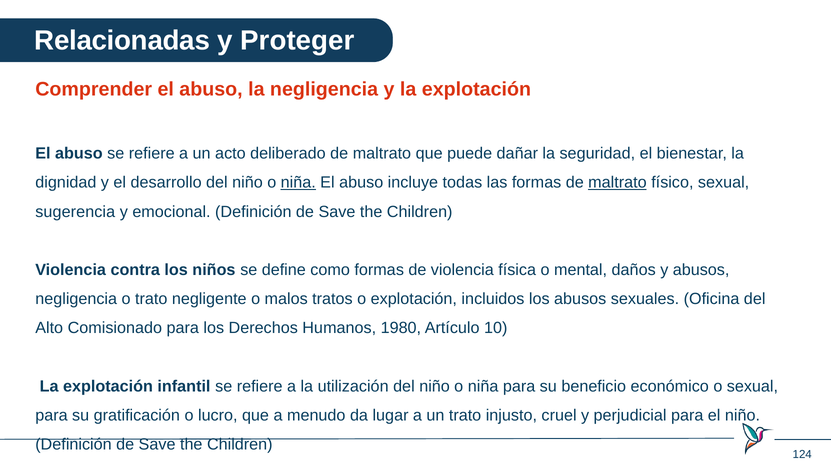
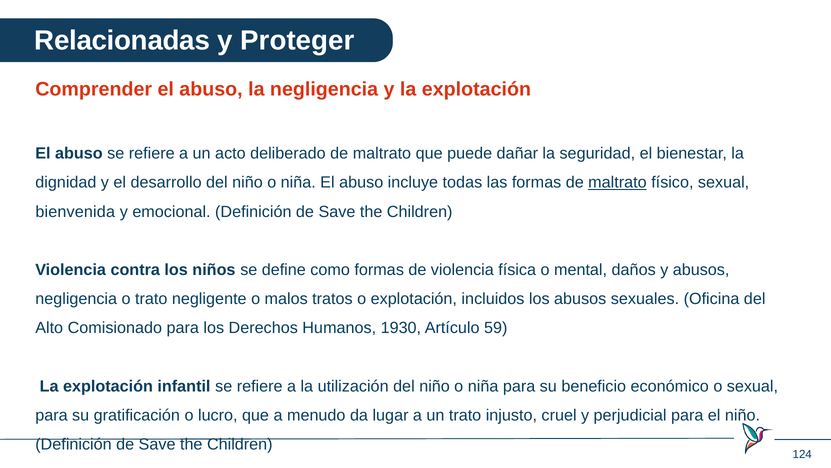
niña underline: present -> none (298, 182)
sugerencia: sugerencia -> bienvenida (75, 211)
1980: 1980 -> 1930 (401, 328)
10: 10 -> 59 (496, 328)
